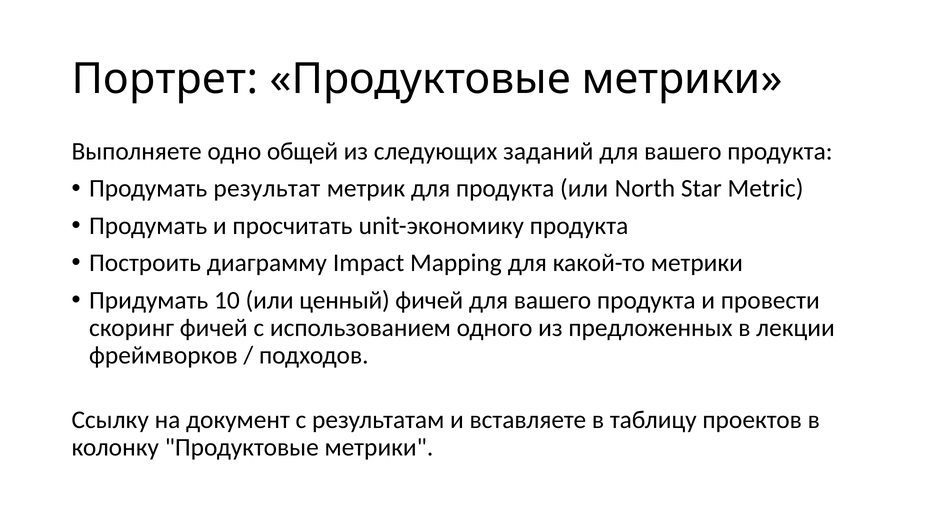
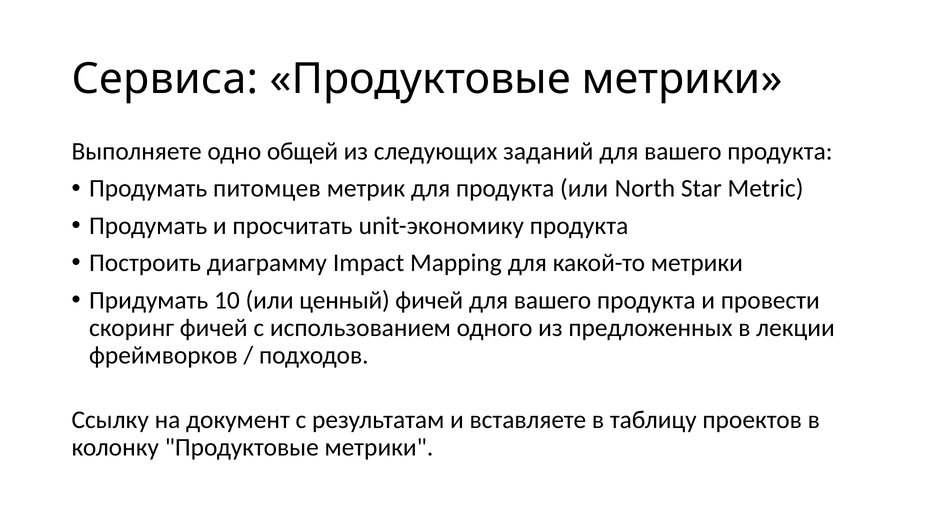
Портрет: Портрет -> Сервиса (165, 79)
результат: результат -> питомцев (267, 188)
